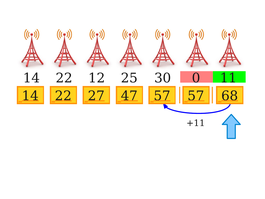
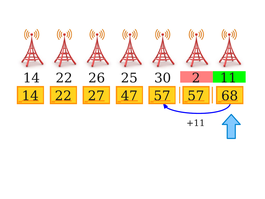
12: 12 -> 26 (97, 78)
0: 0 -> 2 (196, 78)
